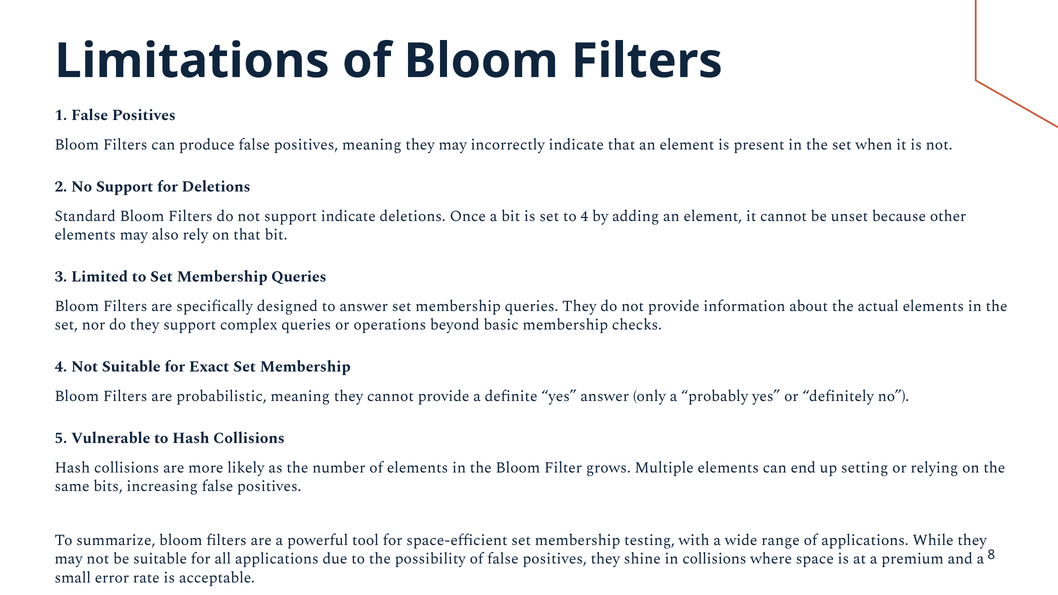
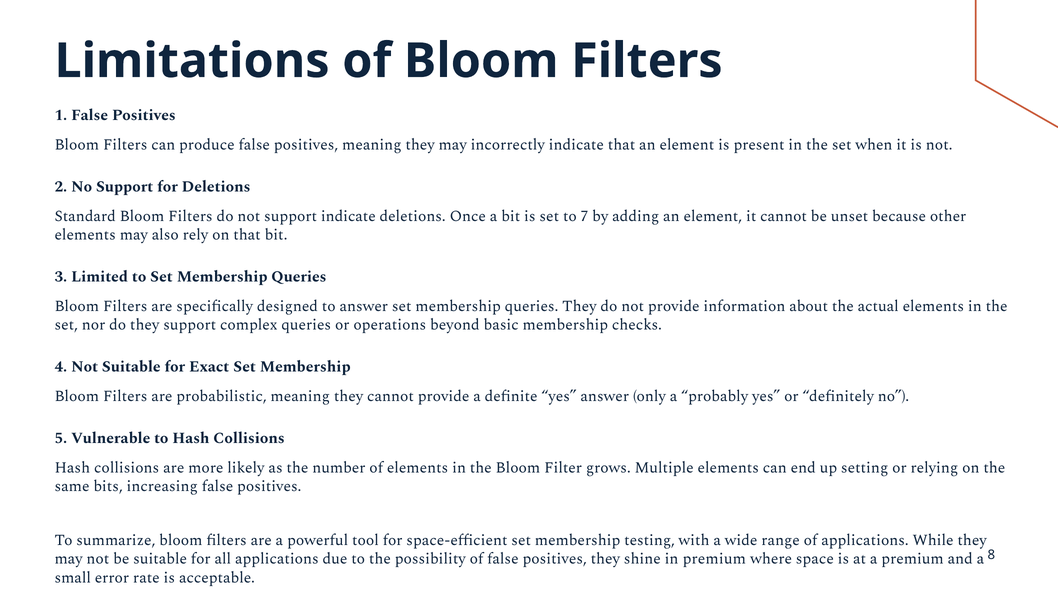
to 4: 4 -> 7 (584, 216)
in collisions: collisions -> premium (714, 559)
